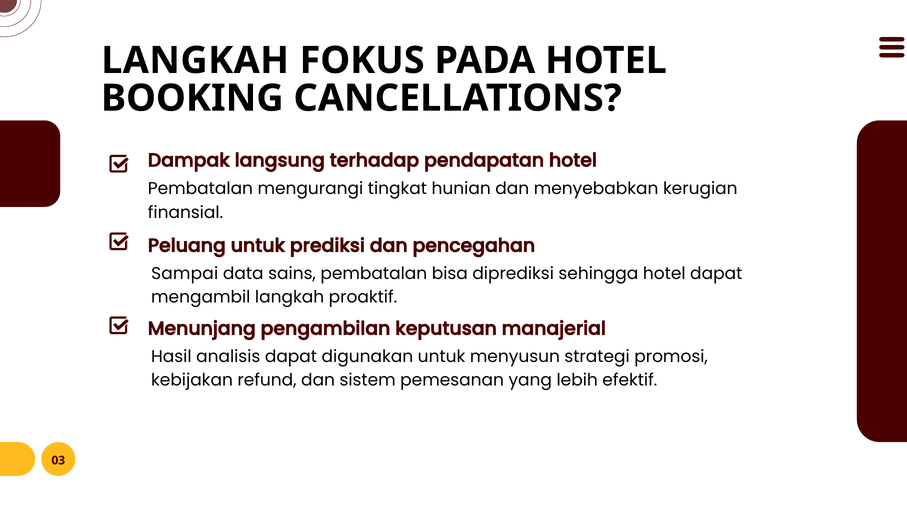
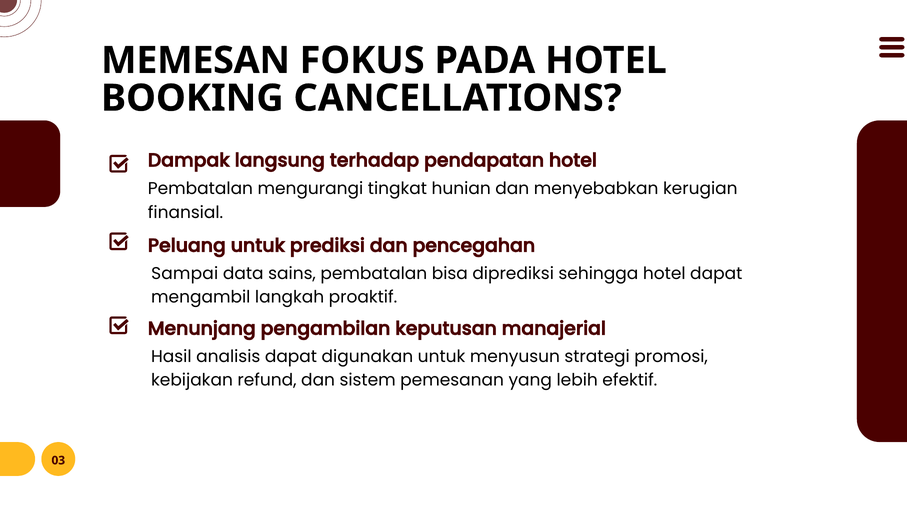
LANGKAH: LANGKAH -> MEMESAN (196, 60)
